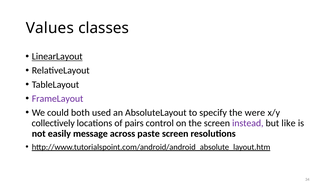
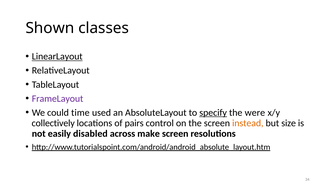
Values: Values -> Shown (50, 28)
both: both -> time (80, 113)
specify underline: none -> present (213, 113)
instead colour: purple -> orange (248, 123)
like: like -> size (289, 123)
message: message -> disabled (90, 134)
paste: paste -> make (149, 134)
